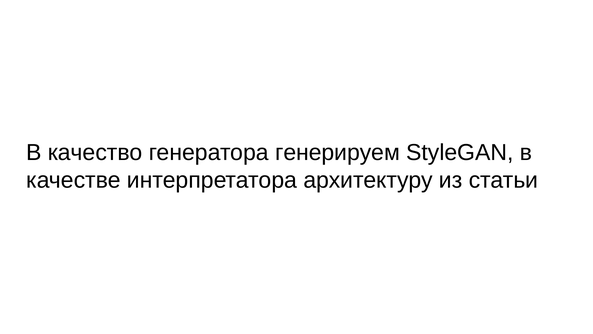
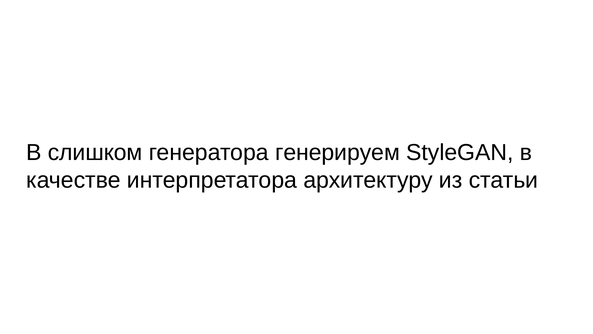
качество: качество -> слишком (95, 152)
